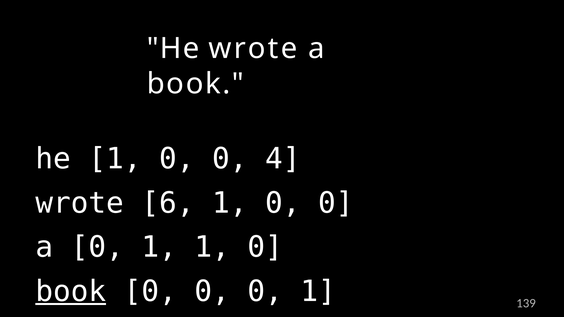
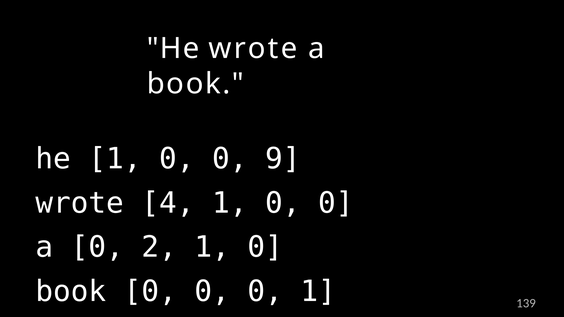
4: 4 -> 9 (283, 159)
6: 6 -> 4 (168, 203)
a 0 1: 1 -> 2 (159, 247)
book underline: present -> none (71, 292)
